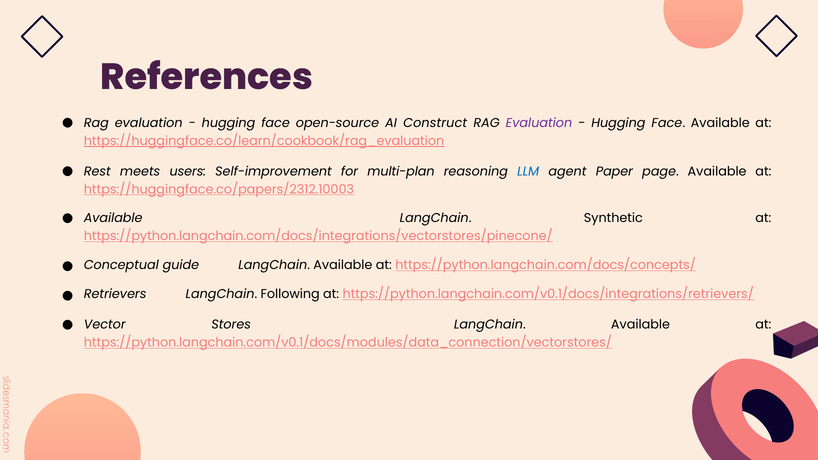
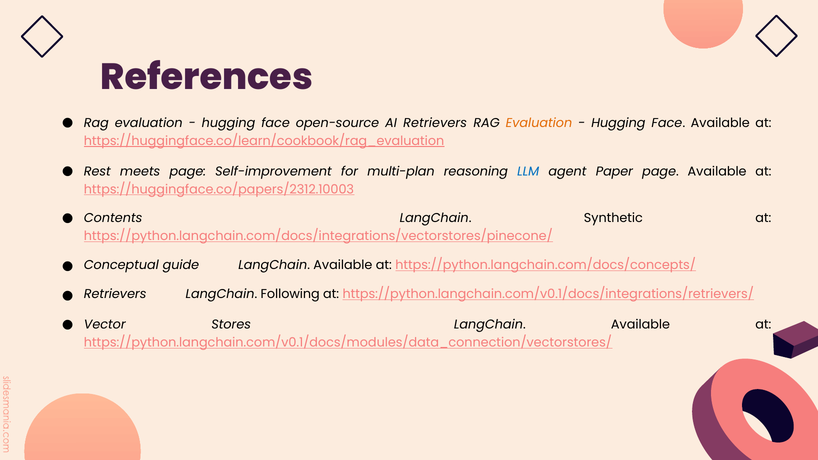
AI Construct: Construct -> Retrievers (435, 123)
Evaluation colour: purple -> orange (539, 123)
meets users: users -> page (188, 171)
Available: Available -> Contents (113, 218)
